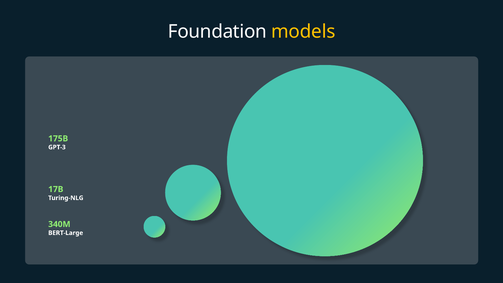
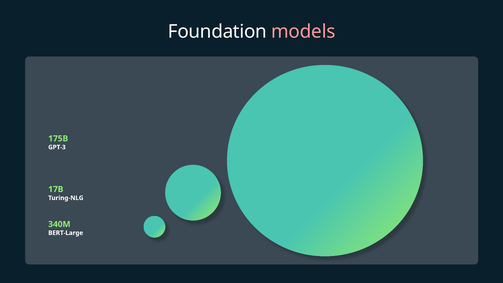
models colour: yellow -> pink (303, 32)
